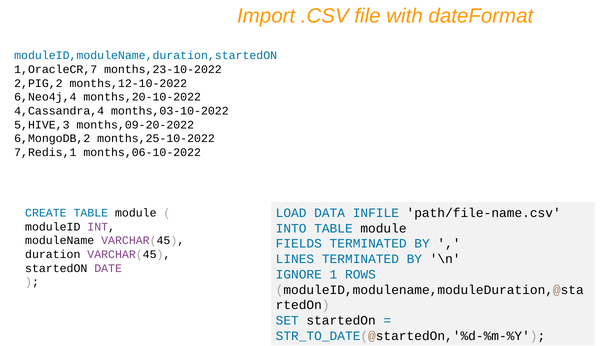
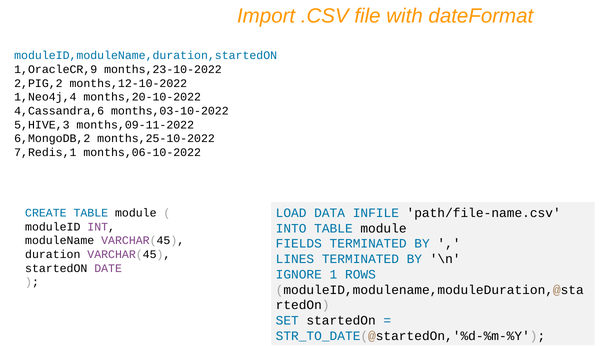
1,OracleCR,7: 1,OracleCR,7 -> 1,OracleCR,9 (56, 69)
6,Neo4j,4: 6,Neo4j,4 -> 1,Neo4j,4 (45, 97)
4,Cassandra,4: 4,Cassandra,4 -> 4,Cassandra,6 (59, 111)
months,09-20-2022: months,09-20-2022 -> months,09-11-2022 (135, 125)
